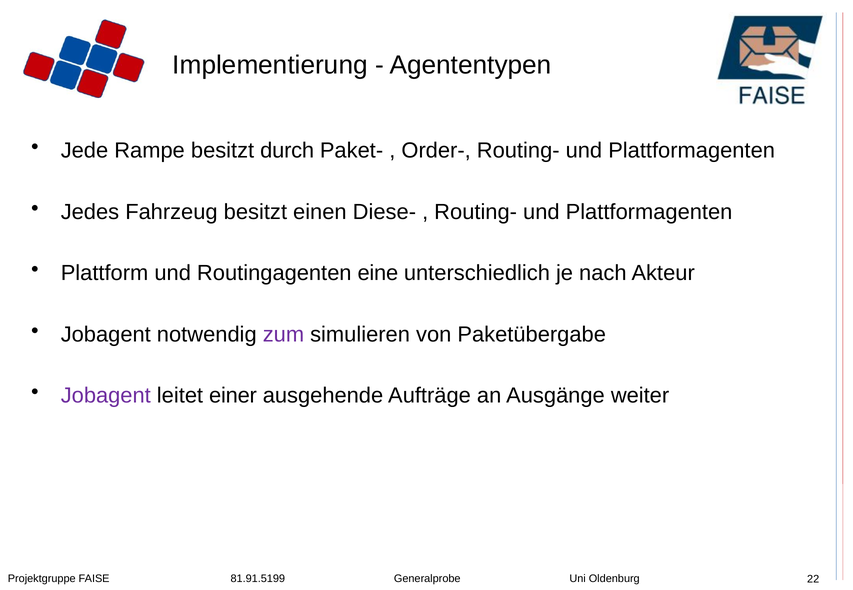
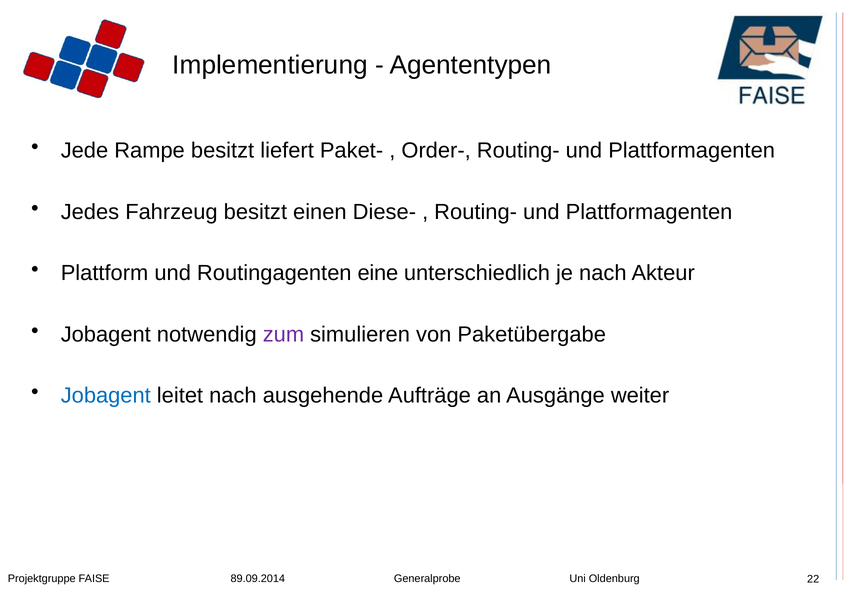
durch: durch -> liefert (287, 151)
Jobagent colour: purple -> blue (106, 396)
leitet einer: einer -> nach (233, 396)
81.91.5199: 81.91.5199 -> 89.09.2014 (258, 579)
